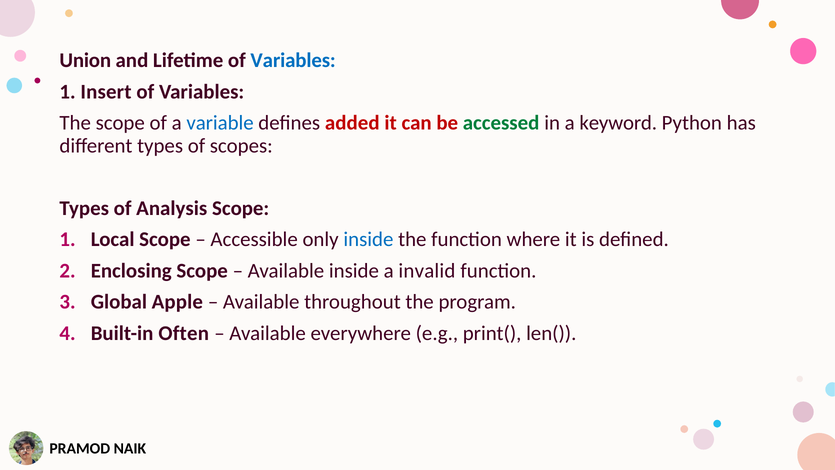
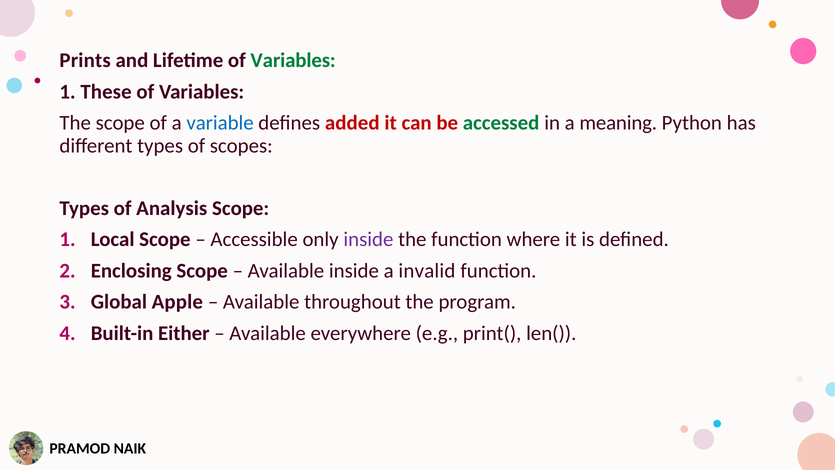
Union: Union -> Prints (85, 61)
Variables colour: blue -> green (293, 61)
Insert: Insert -> These (106, 92)
keyword: keyword -> meaning (618, 123)
inside colour: blue -> purple (368, 239)
Often: Often -> Either (184, 333)
